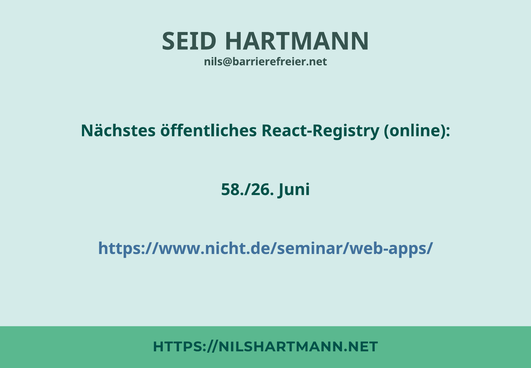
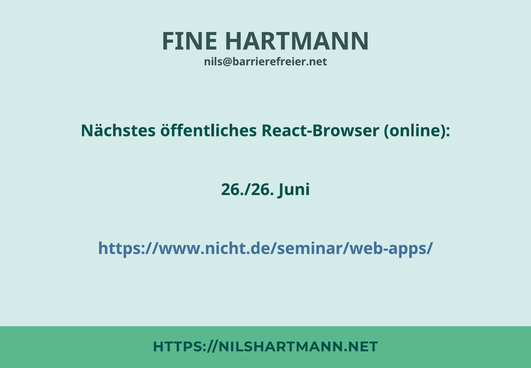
SEID: SEID -> FINE (189, 41)
React-Registry: React-Registry -> React-Browser (320, 131)
58./26: 58./26 -> 26./26 (248, 189)
